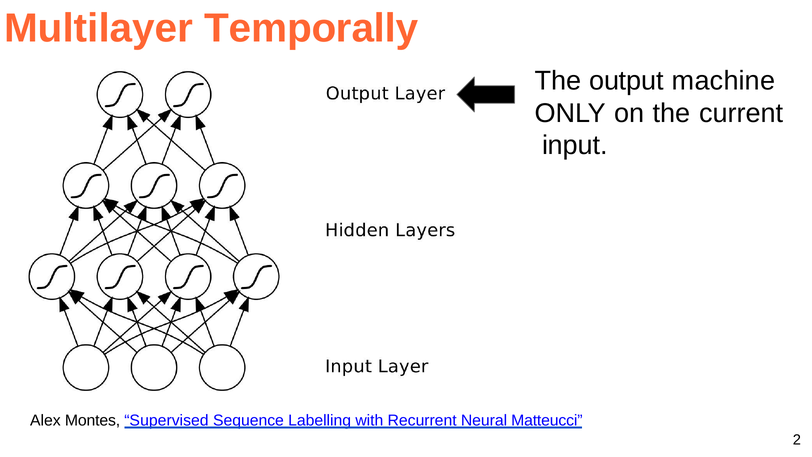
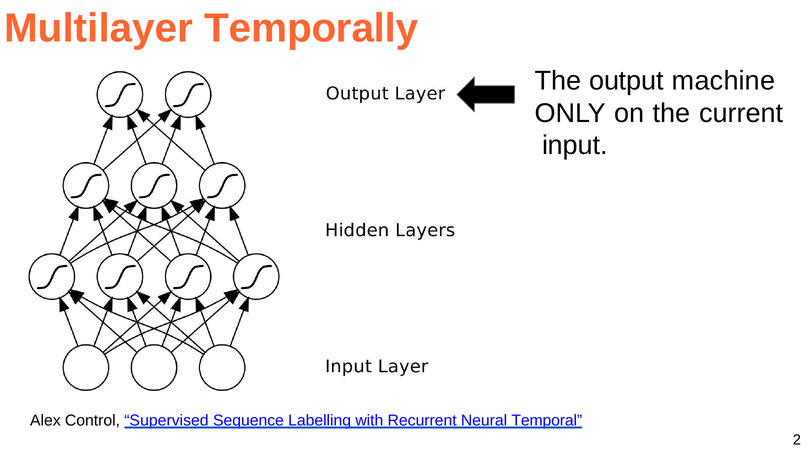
Montes: Montes -> Control (92, 420)
Matteucci: Matteucci -> Temporal (547, 420)
